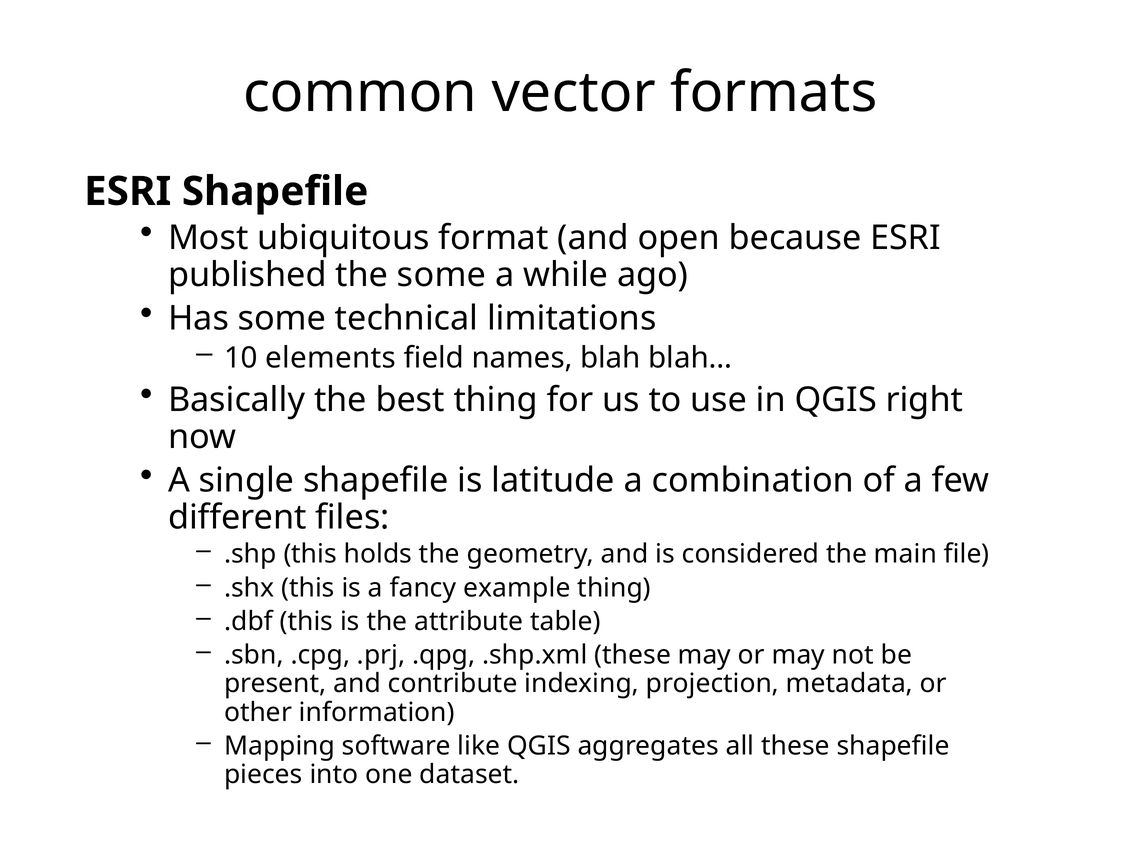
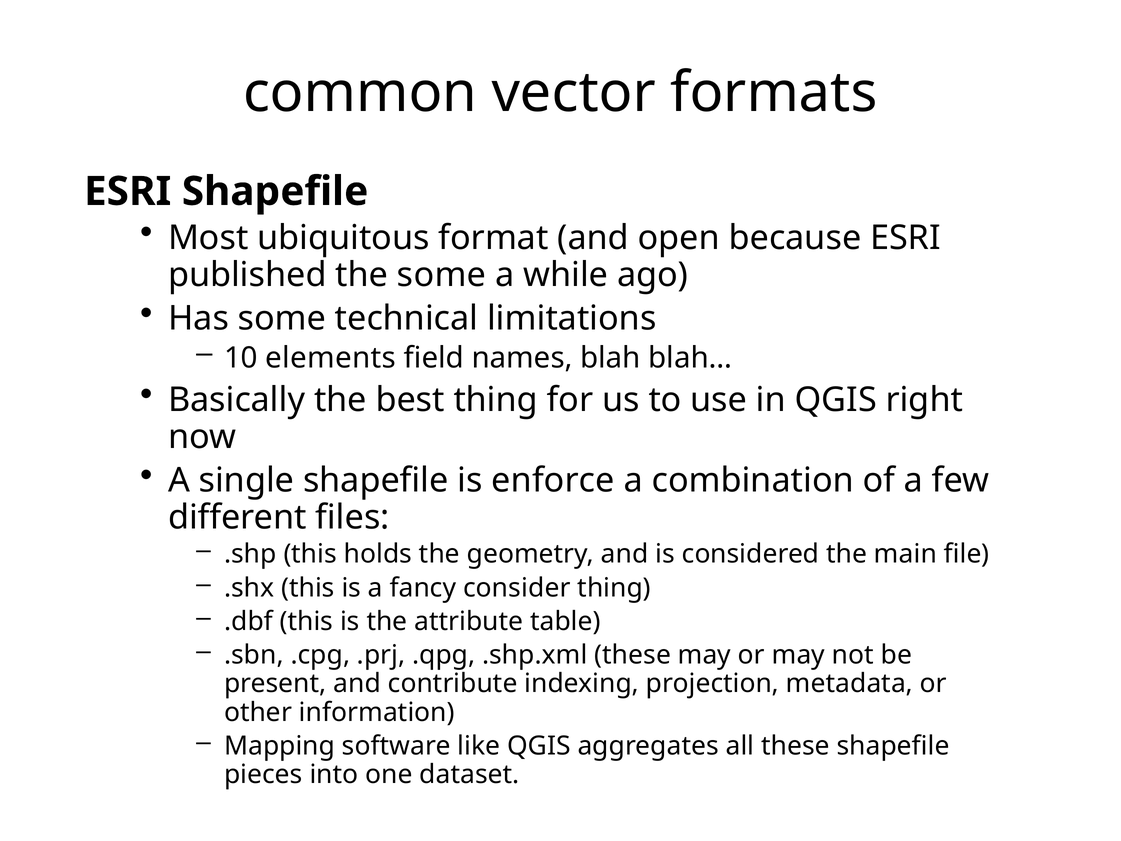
latitude: latitude -> enforce (553, 480)
example: example -> consider (517, 588)
